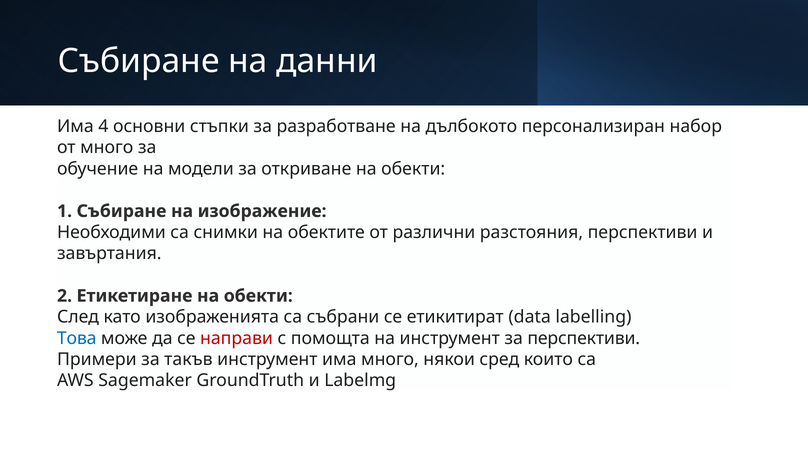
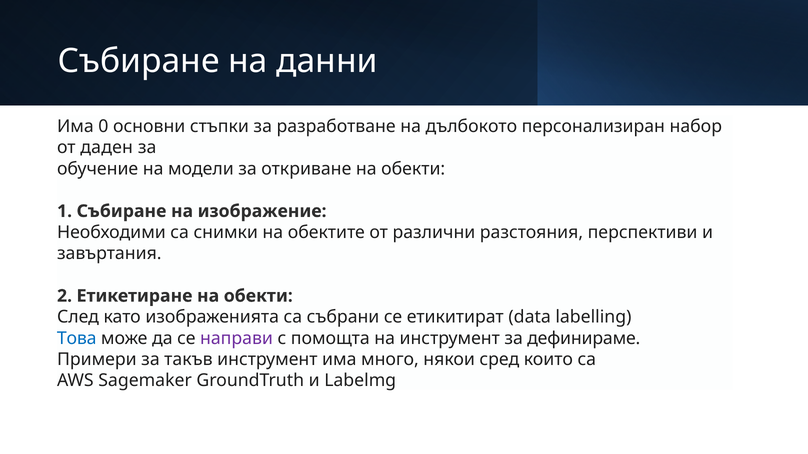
4: 4 -> 0 (103, 127)
от много: много -> даден (107, 148)
направи colour: red -> purple (237, 339)
за перспективи: перспективи -> дефинираме (584, 339)
